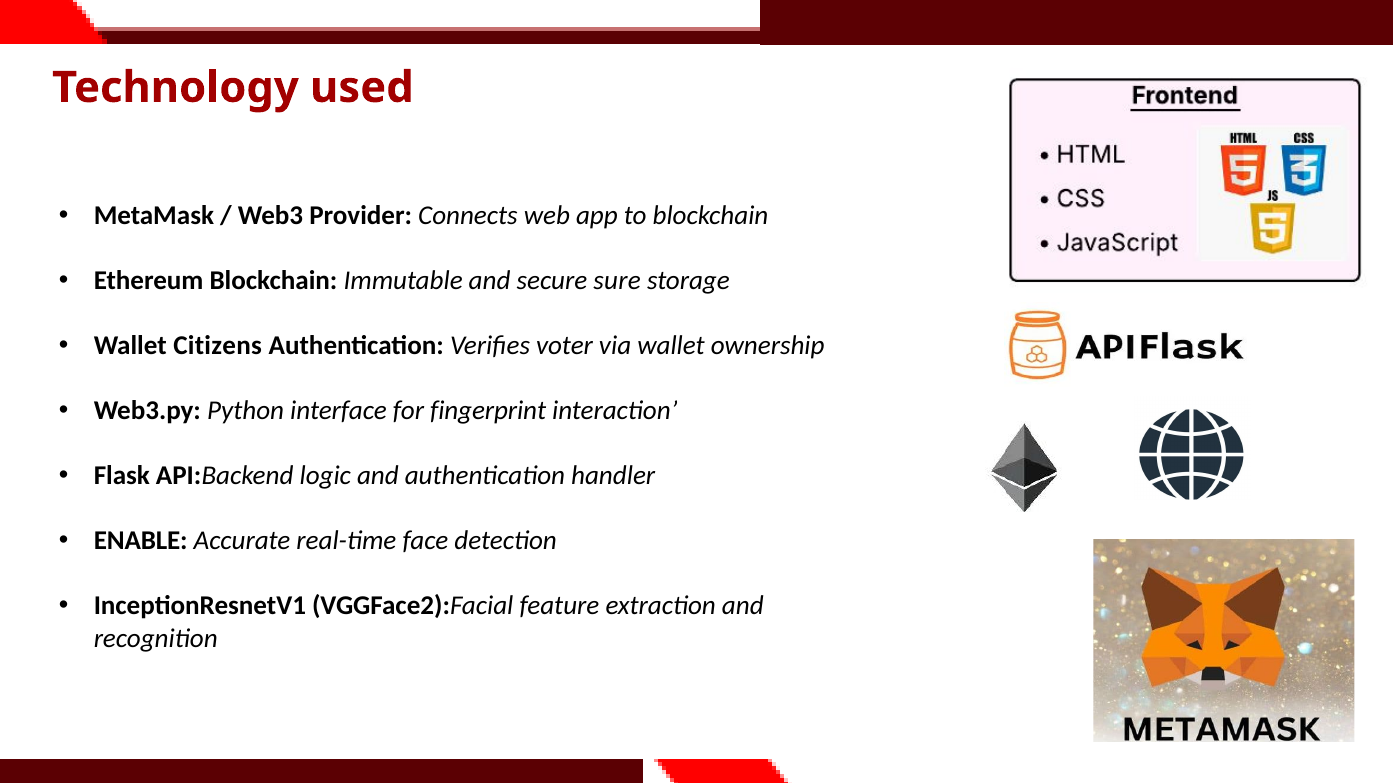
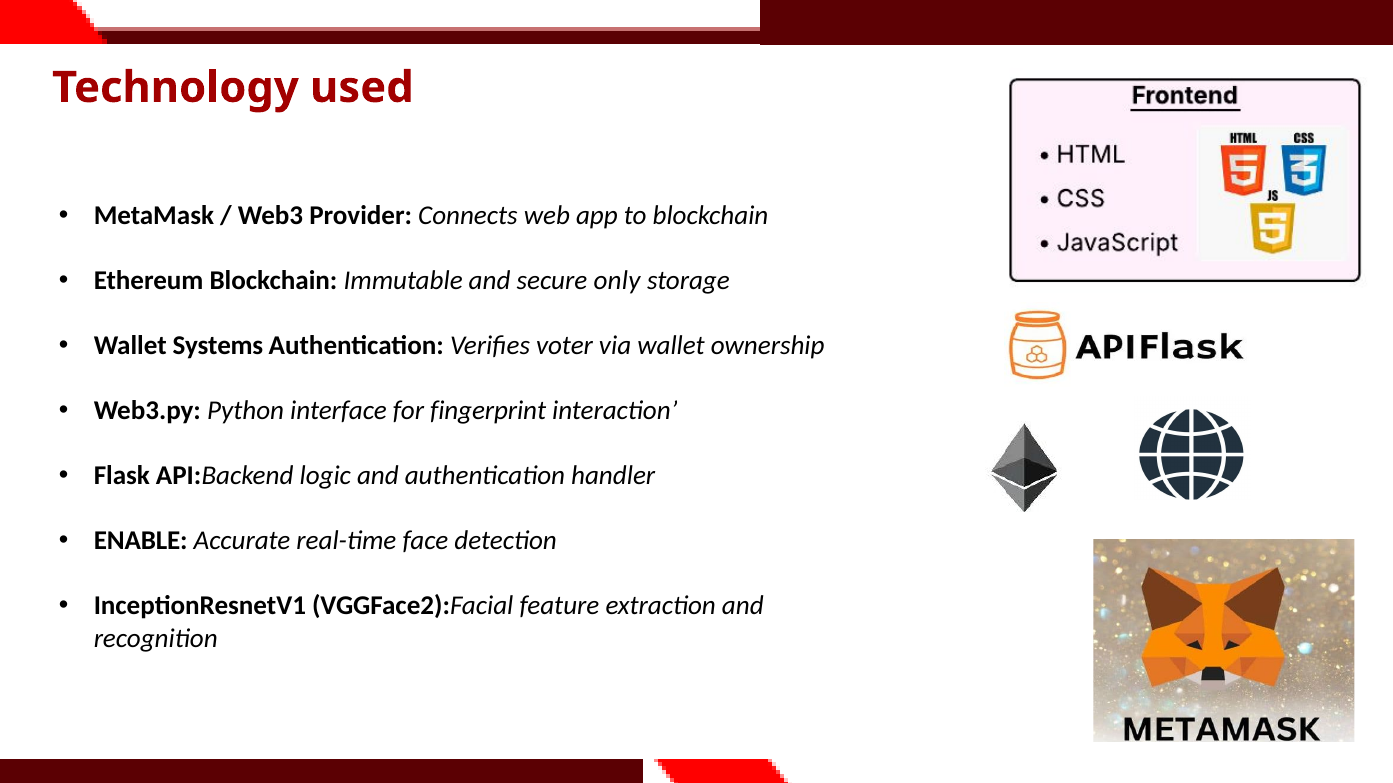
sure: sure -> only (617, 281)
Citizens: Citizens -> Systems (218, 346)
